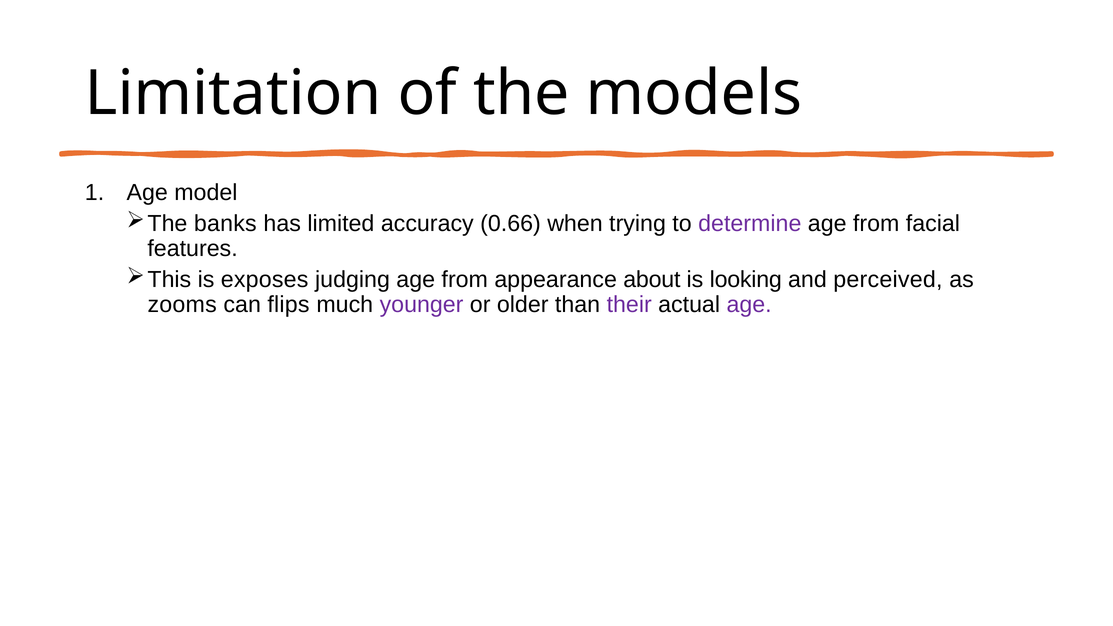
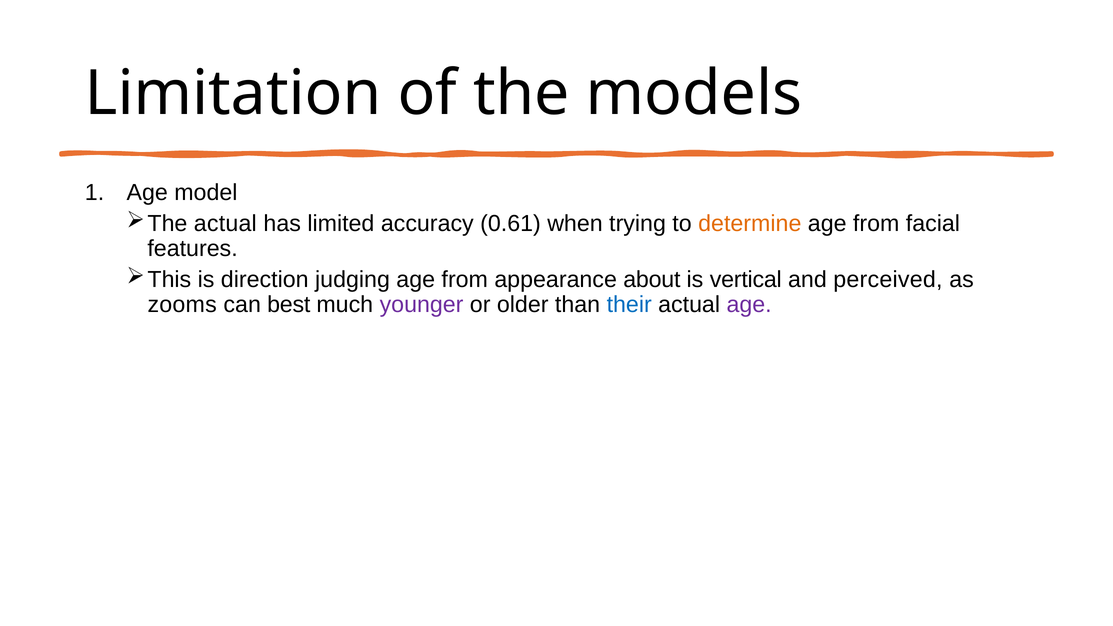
banks: banks -> actual (225, 224)
0.66: 0.66 -> 0.61 (511, 224)
determine colour: purple -> orange (750, 224)
exposes: exposes -> direction (265, 280)
looking: looking -> vertical (746, 280)
flips: flips -> best (289, 305)
their colour: purple -> blue (629, 305)
